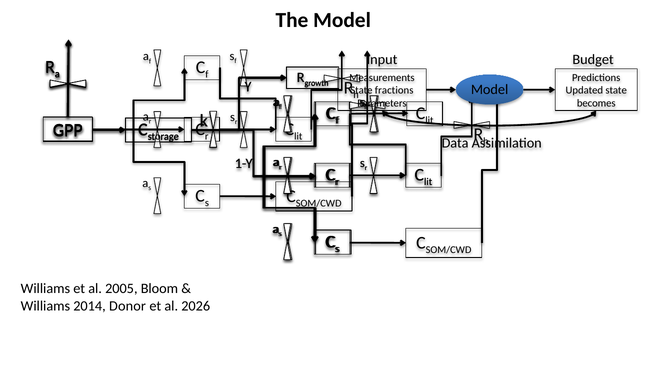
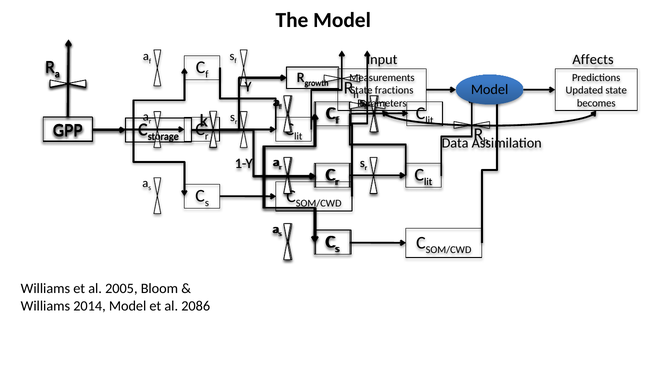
Budget: Budget -> Affects (593, 60)
2014 Donor: Donor -> Model (128, 306)
2026: 2026 -> 2086 (196, 306)
